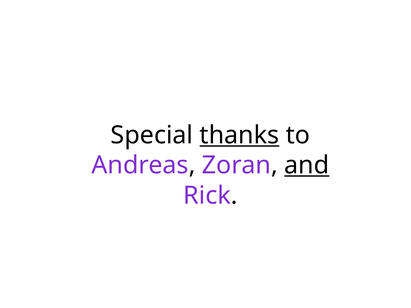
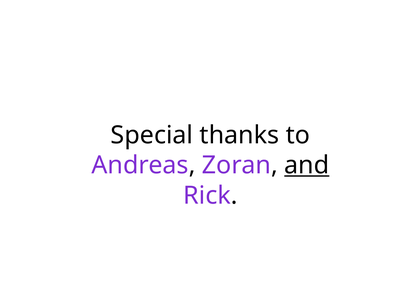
thanks underline: present -> none (239, 135)
